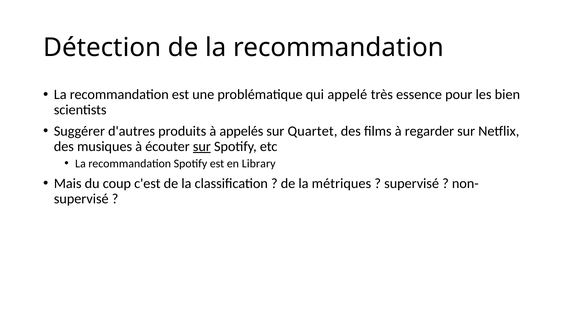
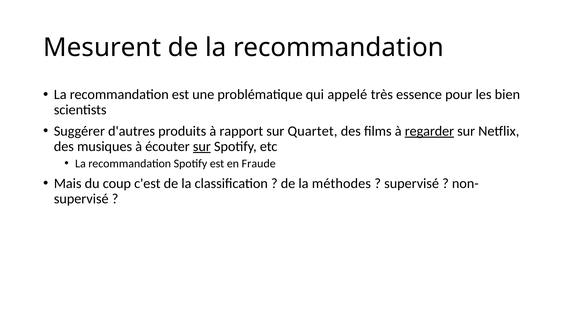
Détection: Détection -> Mesurent (102, 48)
appelés: appelés -> rapport (241, 131)
regarder underline: none -> present (429, 131)
Library: Library -> Fraude (259, 163)
métriques: métriques -> méthodes (341, 183)
